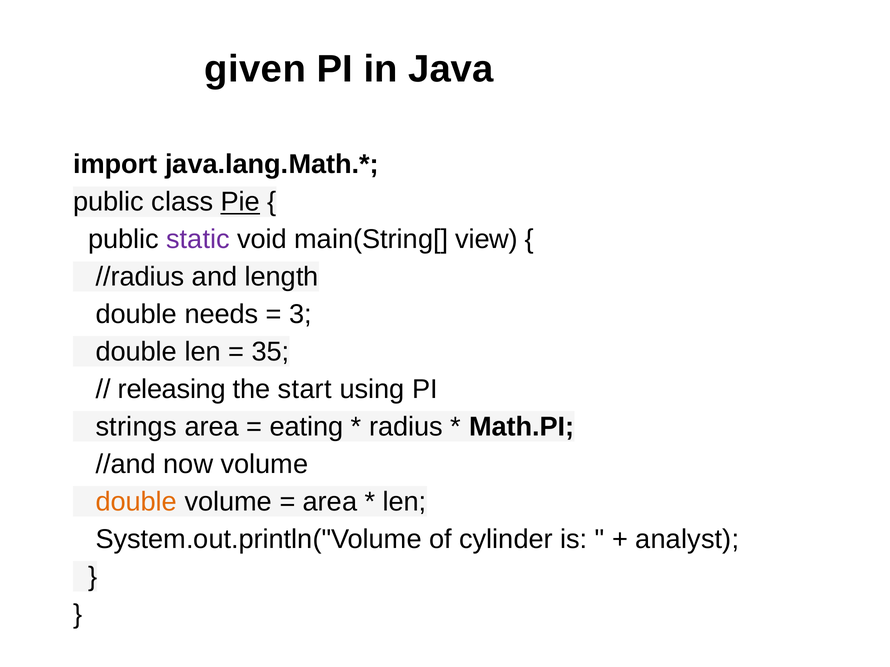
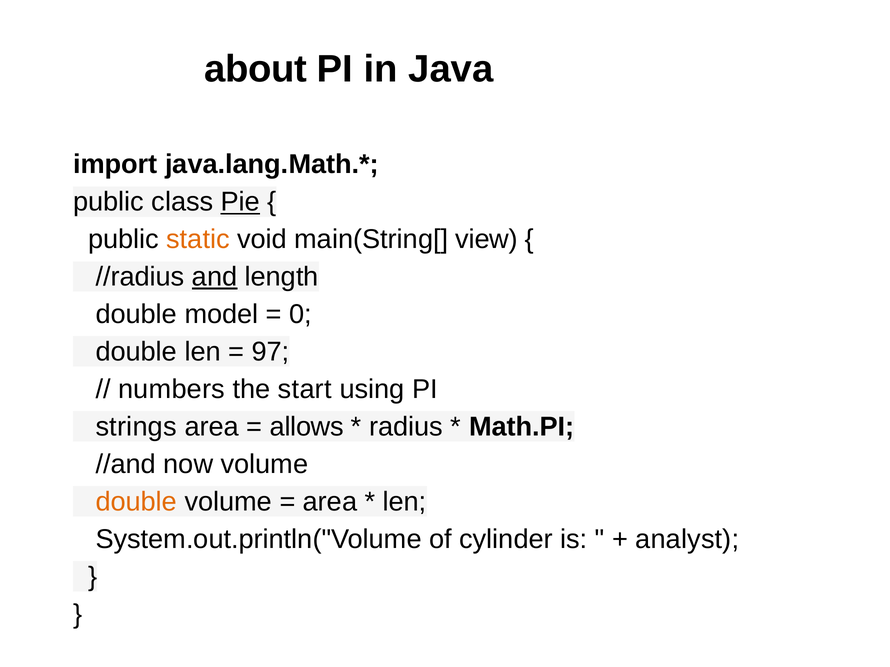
given: given -> about (256, 69)
static colour: purple -> orange (198, 240)
and underline: none -> present (215, 277)
needs: needs -> model (221, 315)
3: 3 -> 0 (301, 315)
35: 35 -> 97 (270, 352)
releasing: releasing -> numbers (172, 390)
eating: eating -> allows (307, 427)
